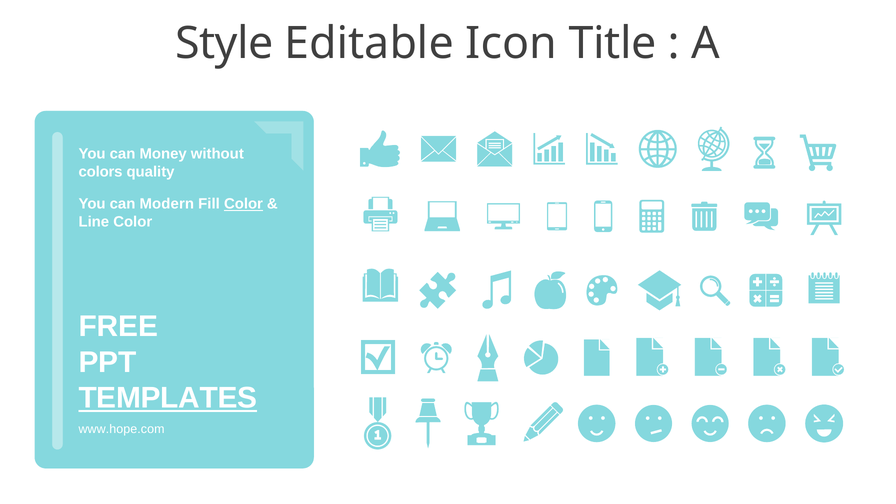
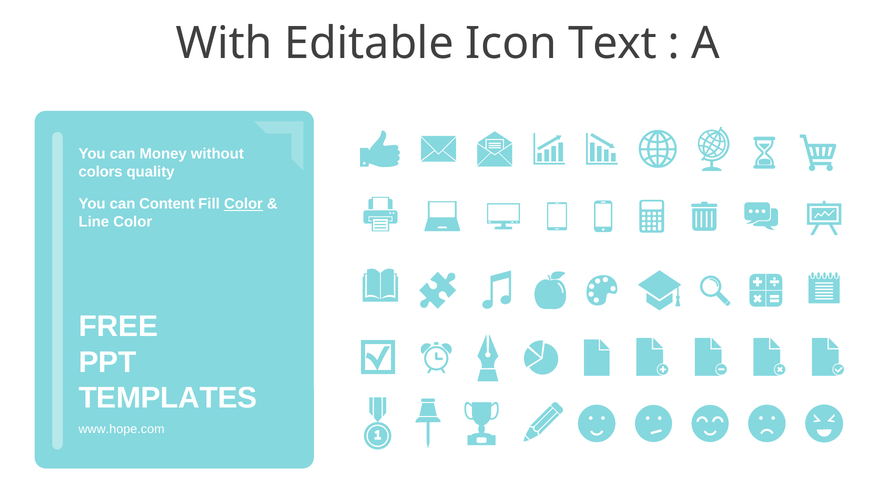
Style: Style -> With (224, 43)
Title: Title -> Text (613, 43)
Modern: Modern -> Content (167, 204)
TEMPLATES underline: present -> none (168, 398)
